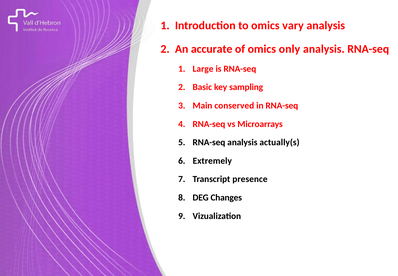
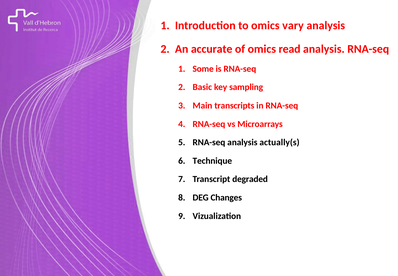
only: only -> read (290, 49)
Large: Large -> Some (203, 69)
conserved: conserved -> transcripts (234, 105)
Extremely: Extremely -> Technique (212, 160)
presence: presence -> degraded (250, 179)
